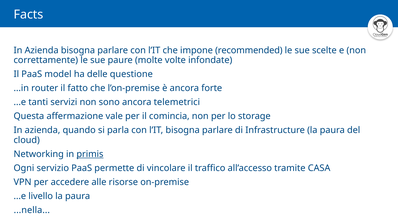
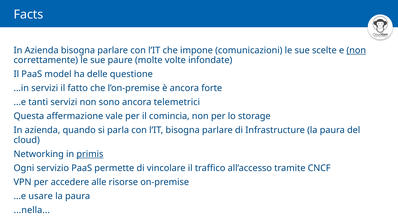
recommended: recommended -> comunicazioni (249, 50)
non underline: none -> present (356, 50)
...in router: router -> servizi (45, 88)
CASA: CASA -> CNCF (319, 168)
livello: livello -> usare (41, 196)
